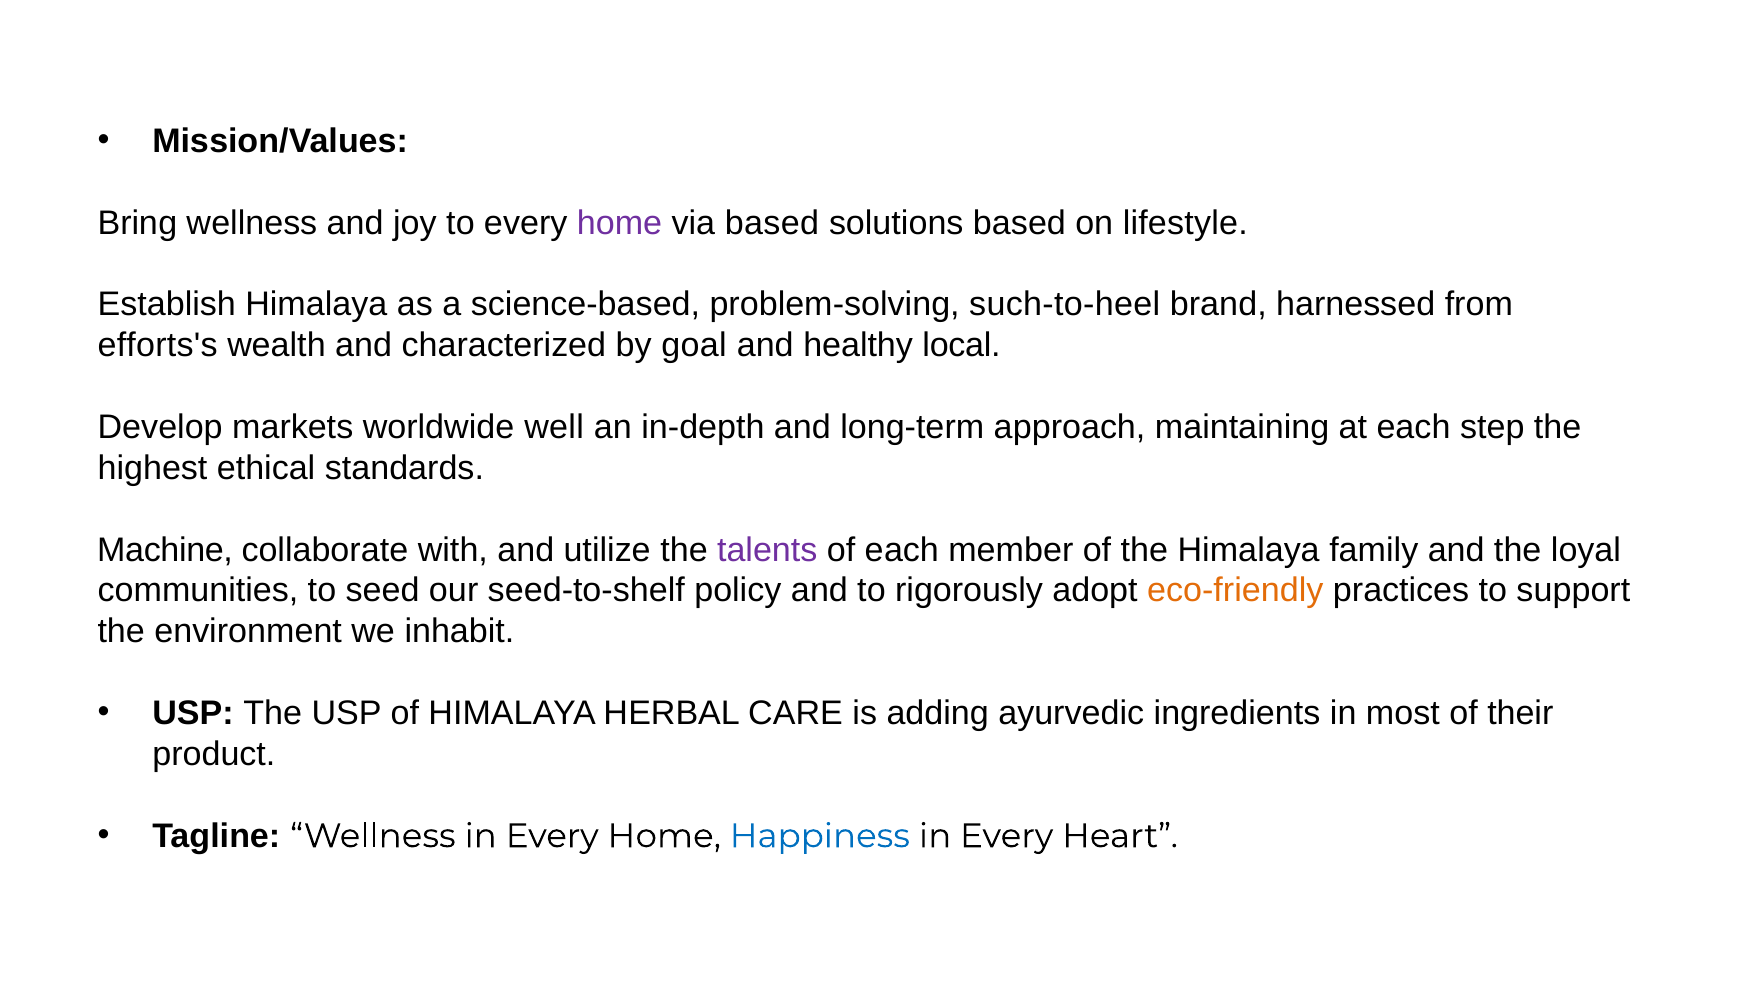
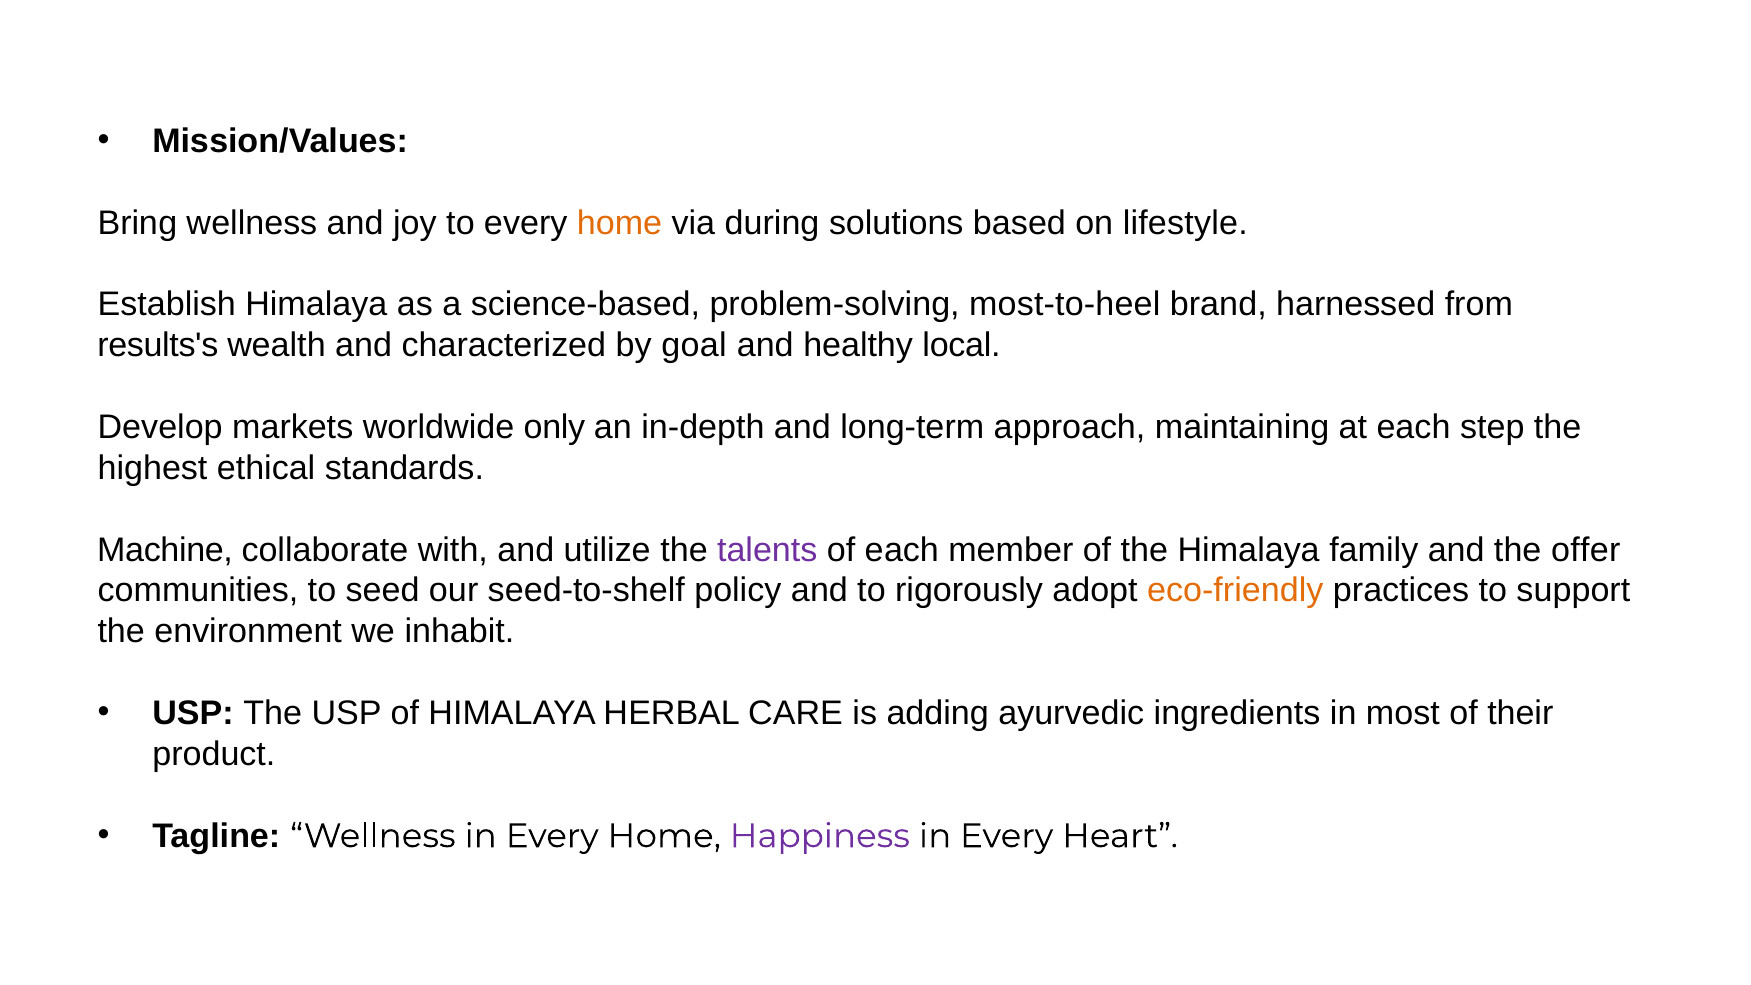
home colour: purple -> orange (620, 223)
via based: based -> during (772, 223)
such-to-heel: such-to-heel -> most-to-heel (1065, 305)
efforts's: efforts's -> results's (158, 345)
well: well -> only (554, 427)
loyal: loyal -> offer (1586, 550)
Happiness colour: blue -> purple (820, 836)
